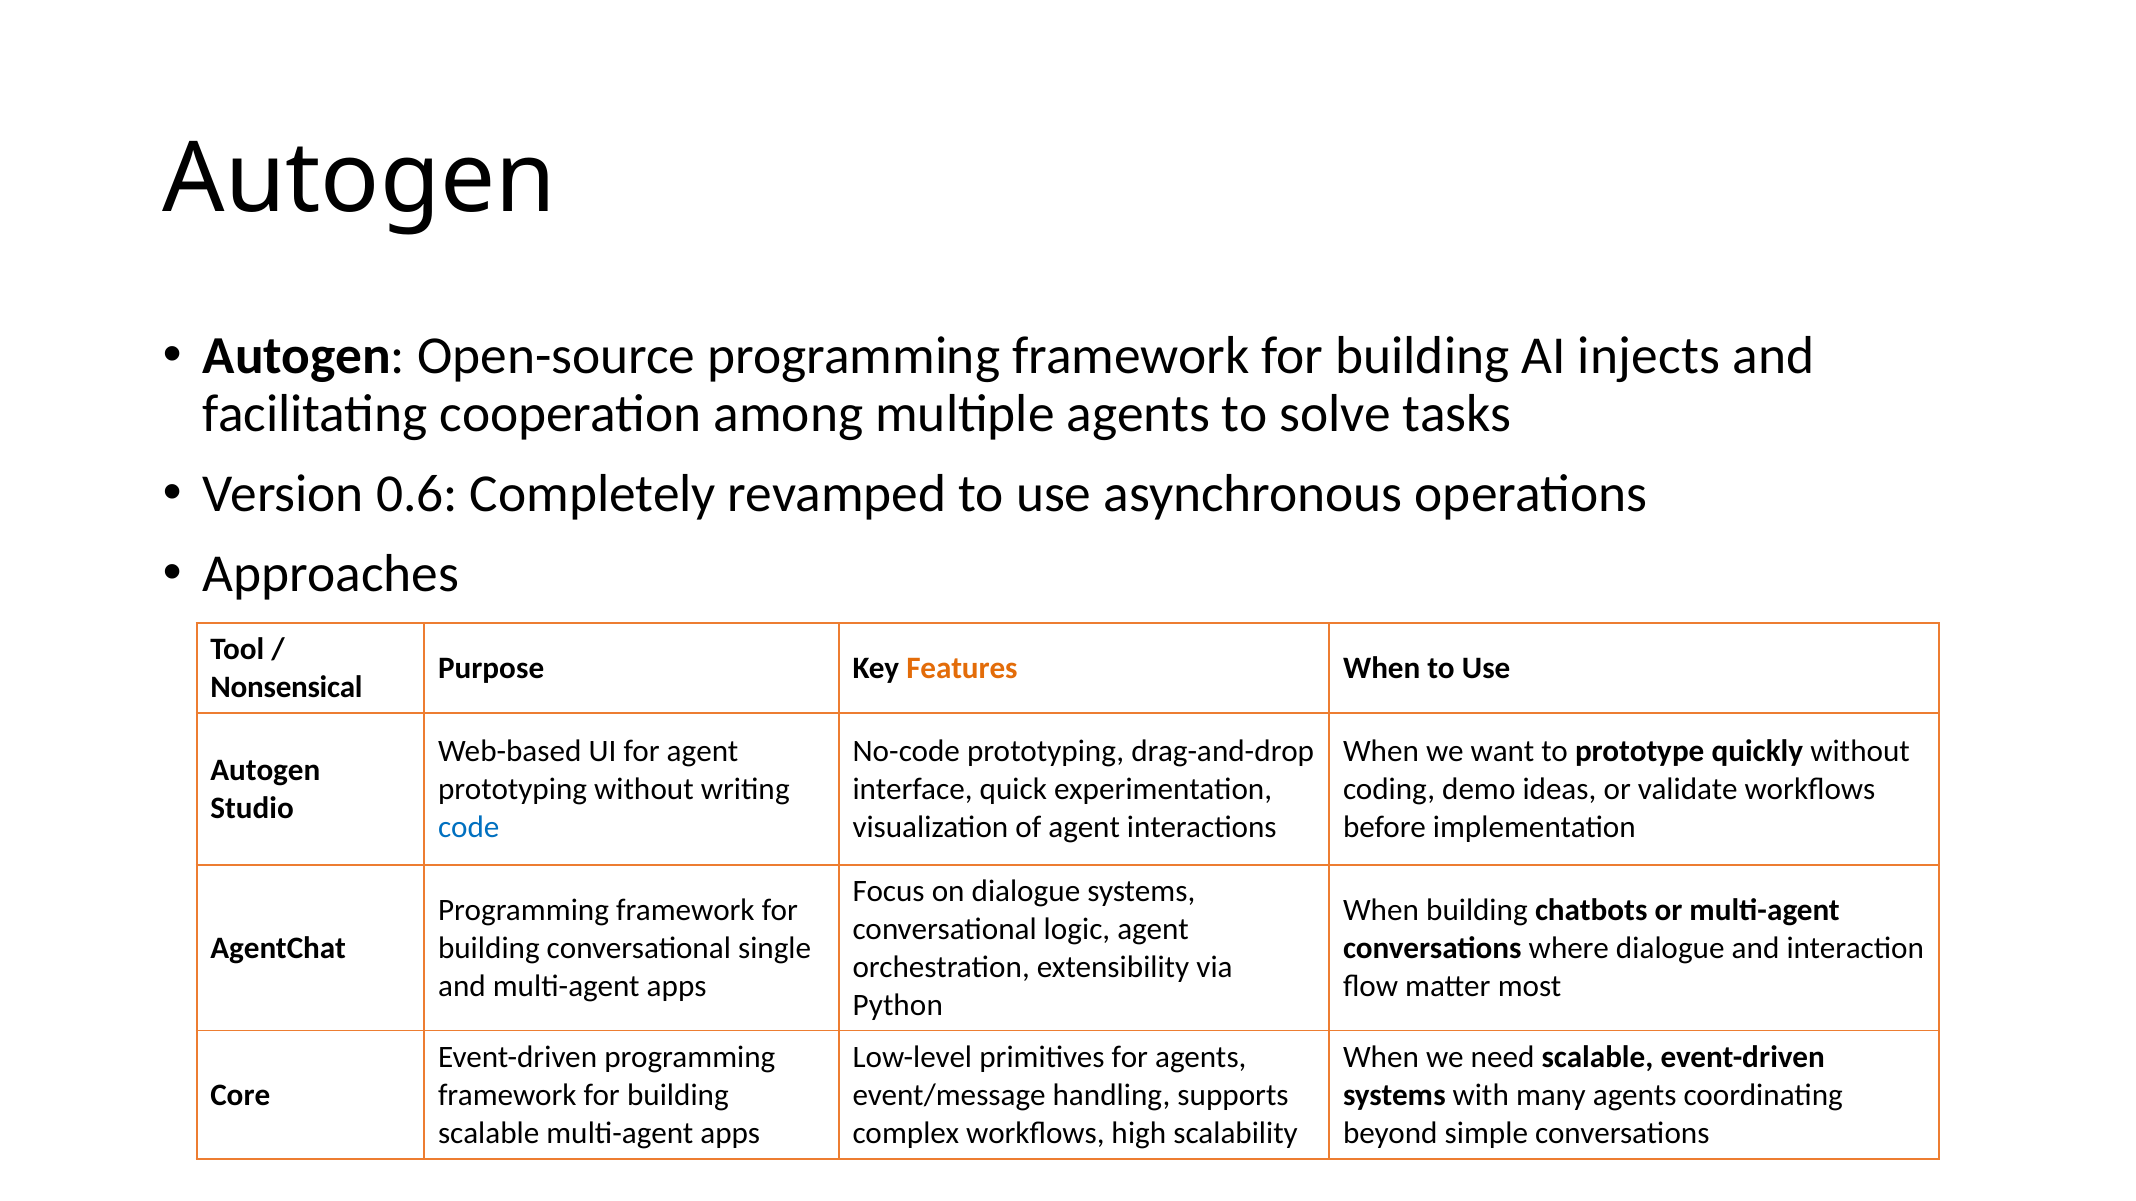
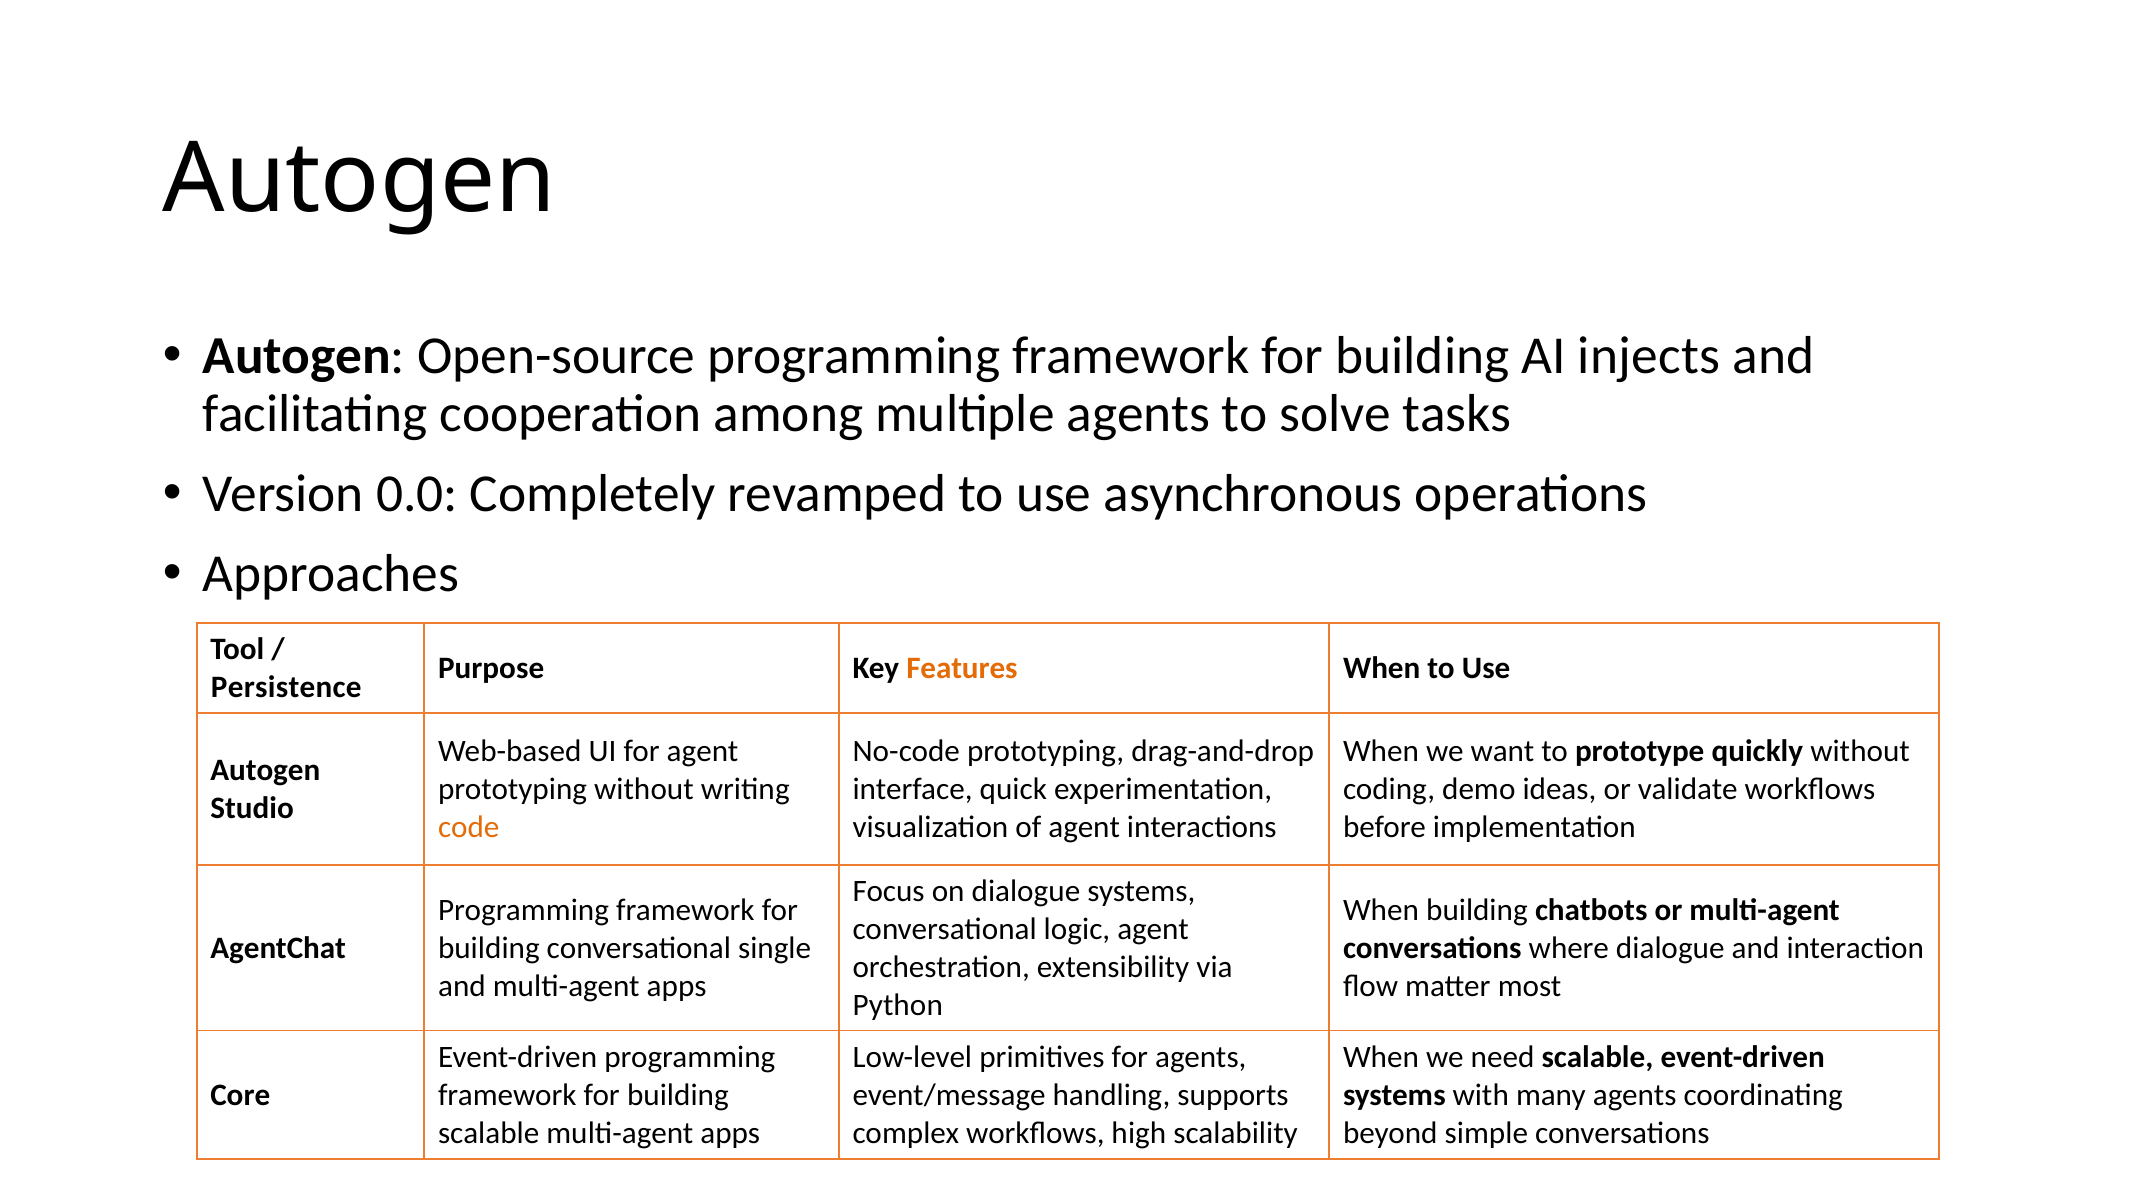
0.6: 0.6 -> 0.0 (417, 494)
Nonsensical: Nonsensical -> Persistence (286, 688)
code colour: blue -> orange (469, 828)
